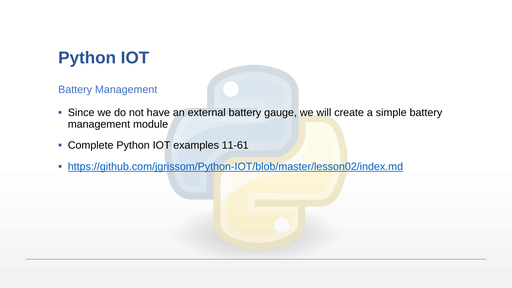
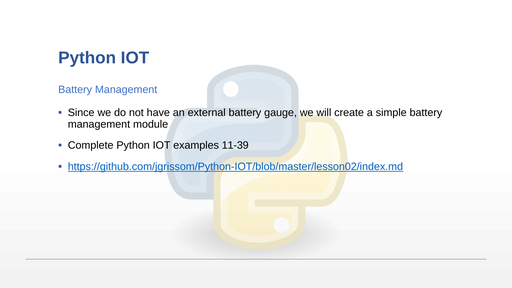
11-61: 11-61 -> 11-39 (235, 145)
